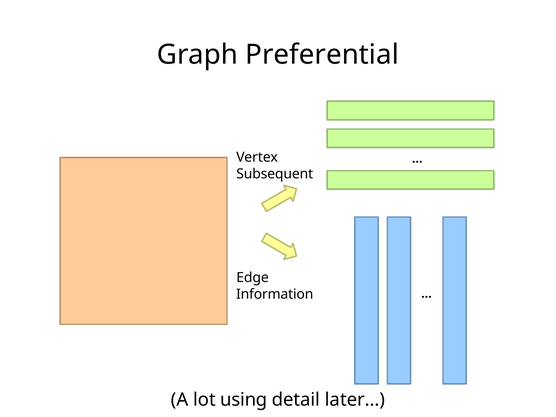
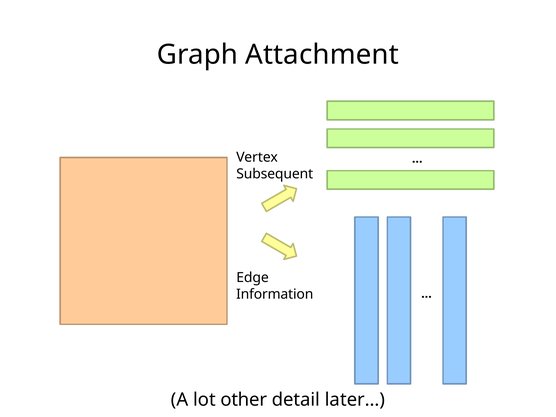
Preferential: Preferential -> Attachment (322, 55)
using: using -> other (244, 400)
